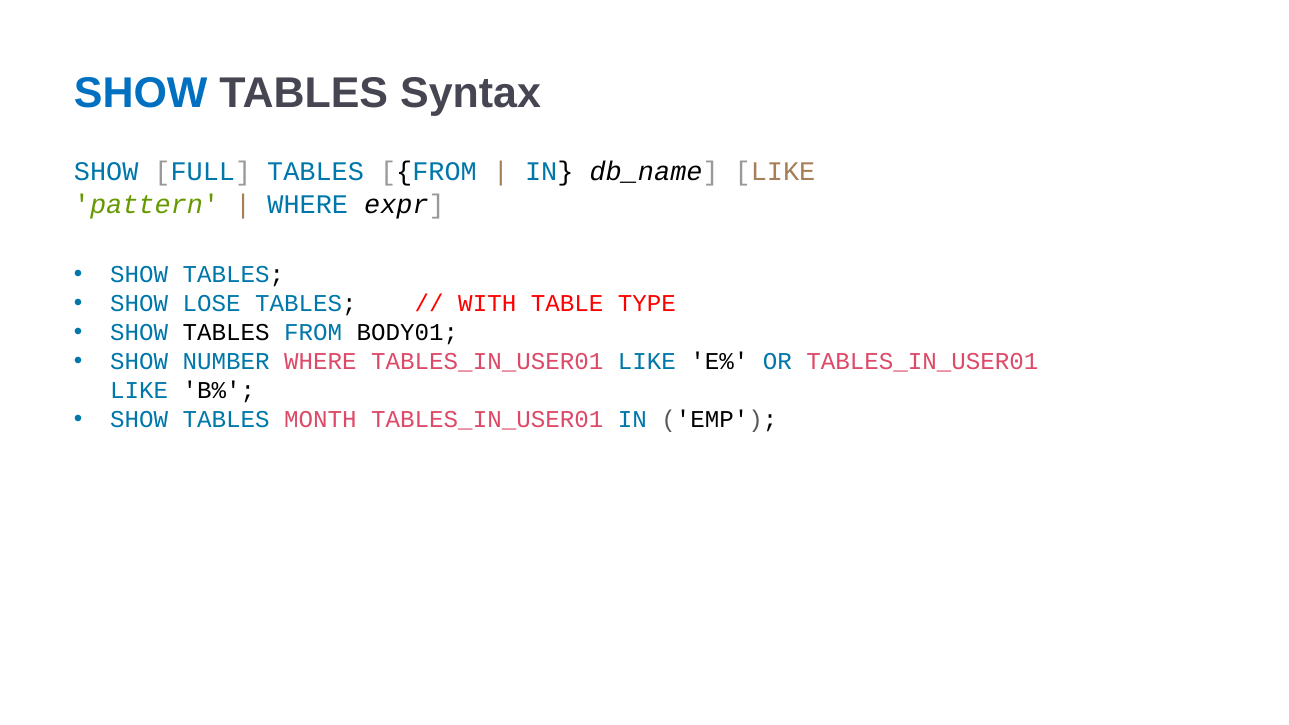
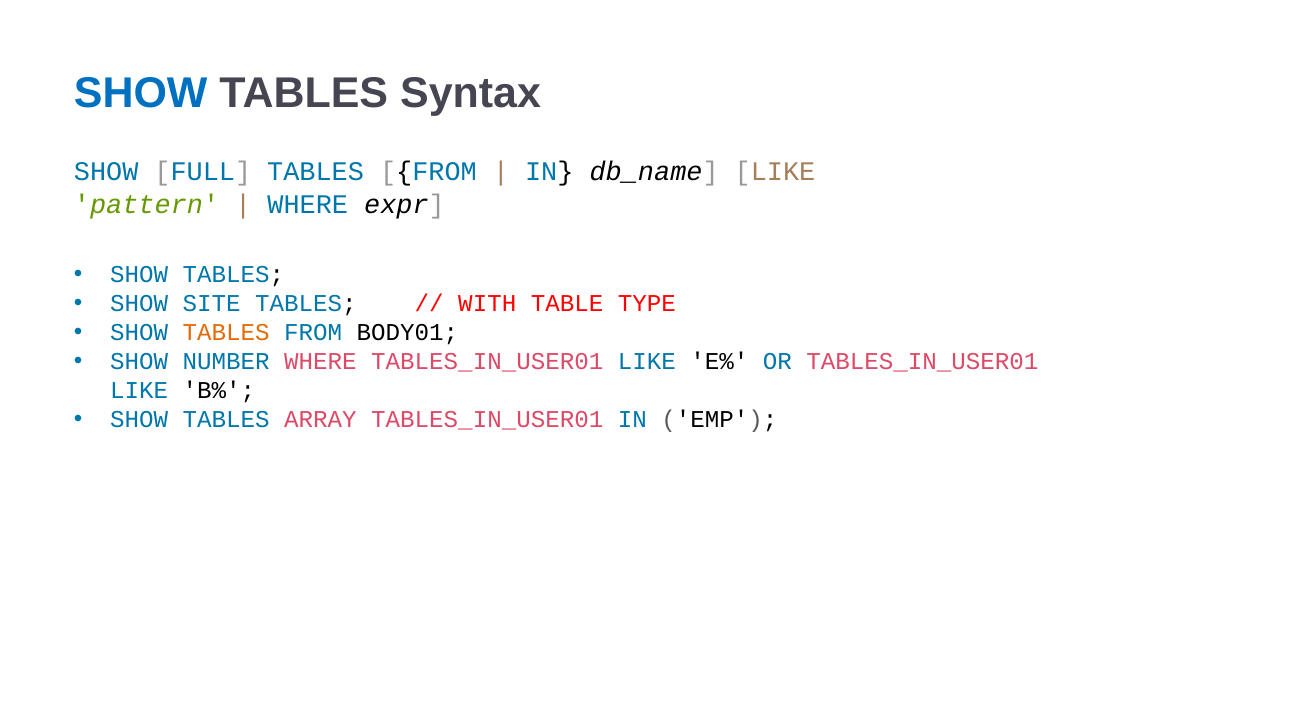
LOSE: LOSE -> SITE (212, 304)
TABLES colour: black -> orange (226, 333)
MONTH: MONTH -> ARRAY (320, 420)
